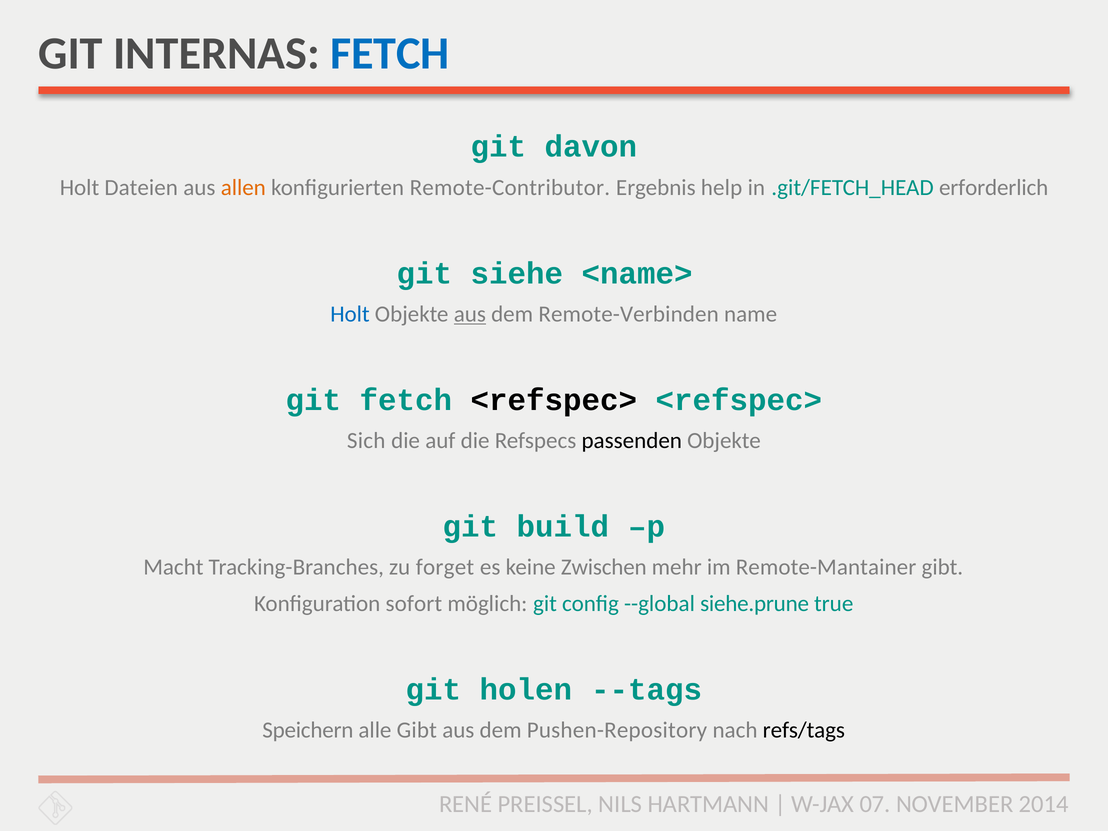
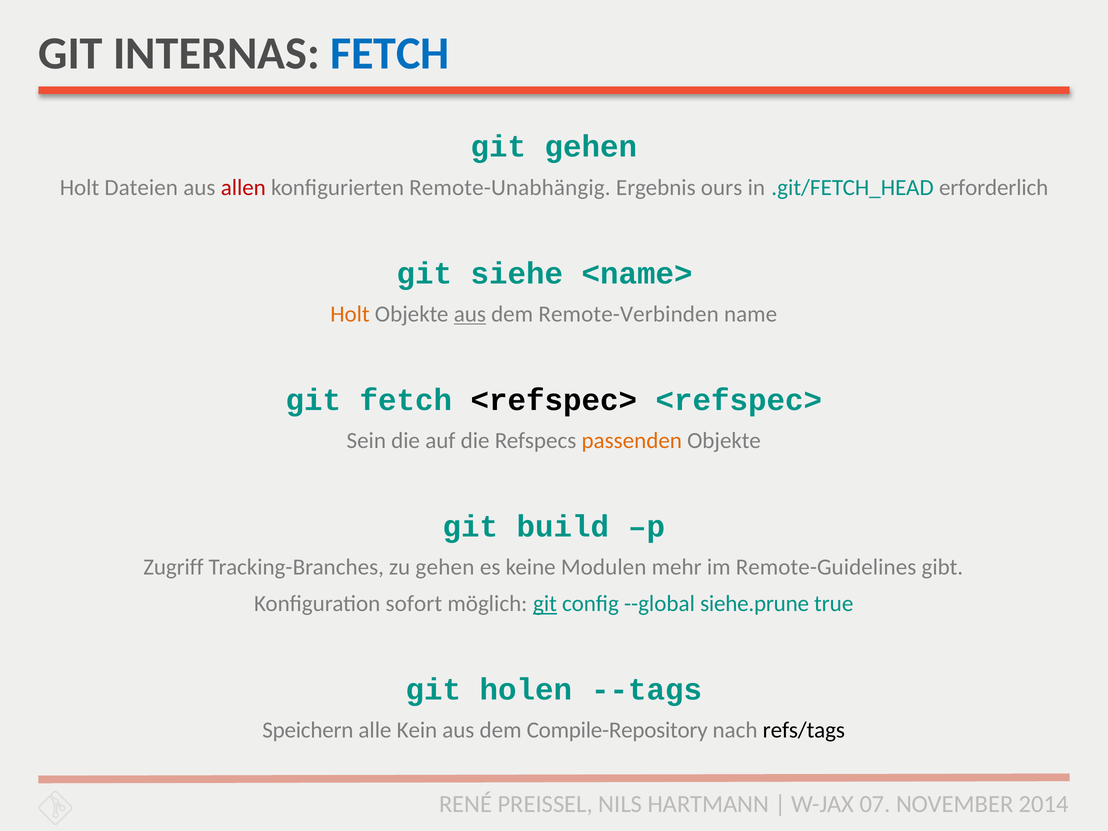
git davon: davon -> gehen (591, 147)
allen colour: orange -> red (243, 188)
Remote-Contributor: Remote-Contributor -> Remote-Unabhängig (510, 188)
help: help -> ours (722, 188)
Holt colour: blue -> orange (350, 314)
Sich: Sich -> Sein (366, 441)
passenden colour: black -> orange (632, 441)
Macht: Macht -> Zugriff (173, 567)
zu forget: forget -> gehen (445, 567)
Zwischen: Zwischen -> Modulen (604, 567)
Remote-Mantainer: Remote-Mantainer -> Remote-Guidelines (826, 567)
git underline: none -> present (545, 604)
alle Gibt: Gibt -> Kein (417, 730)
Pushen-Repository: Pushen-Repository -> Compile-Repository (617, 730)
